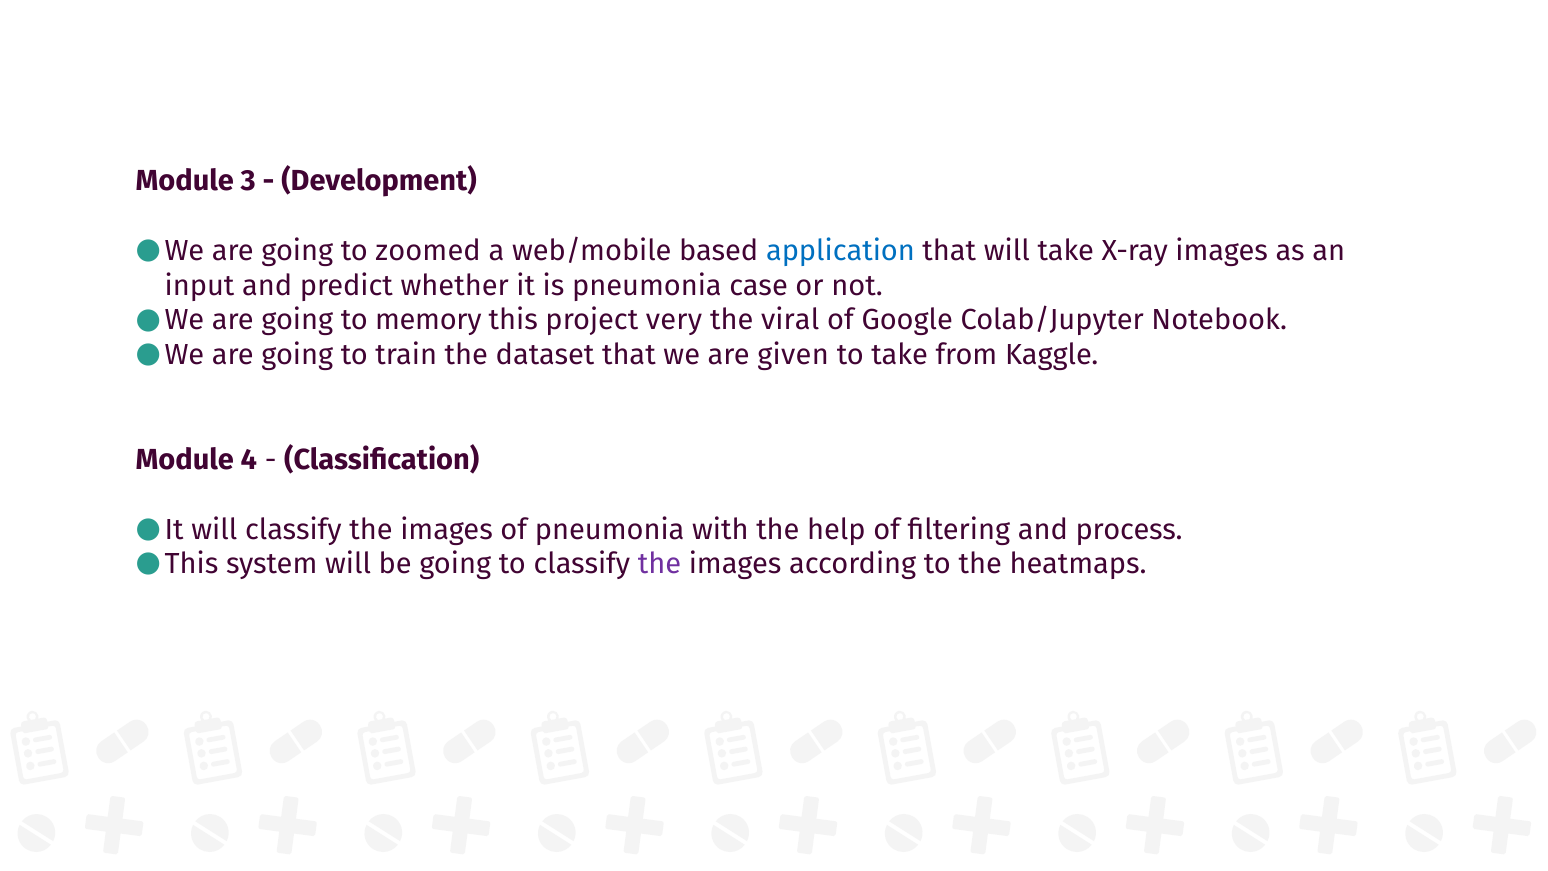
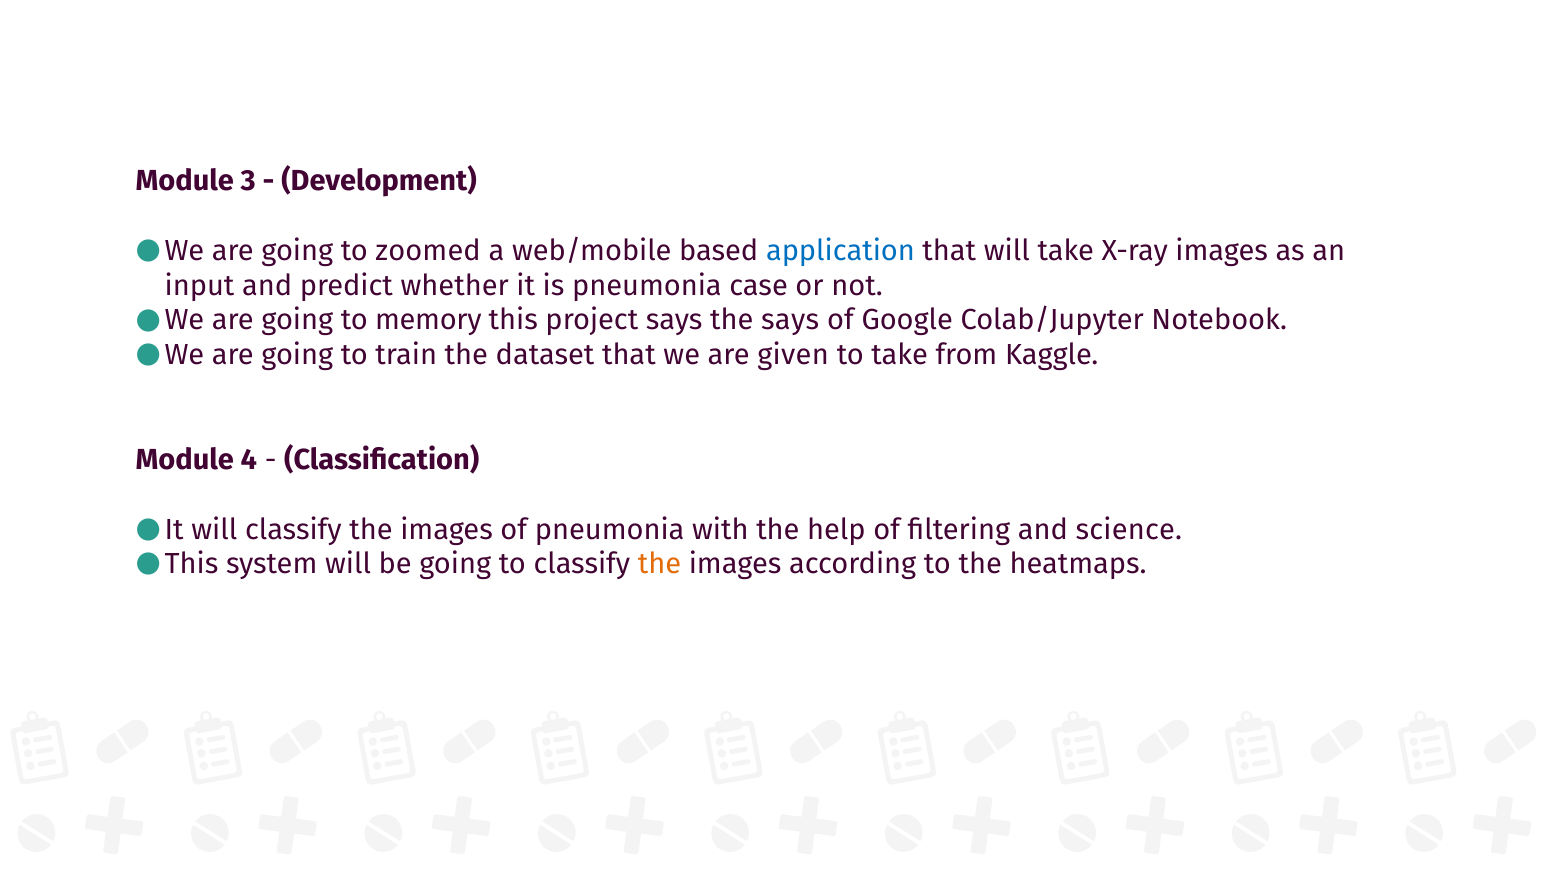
project very: very -> says (674, 320)
the viral: viral -> says (790, 320)
process: process -> science (1129, 529)
the colour: purple -> orange (660, 564)
